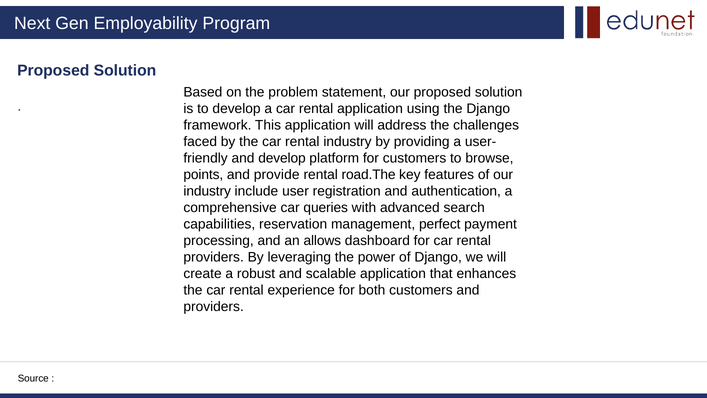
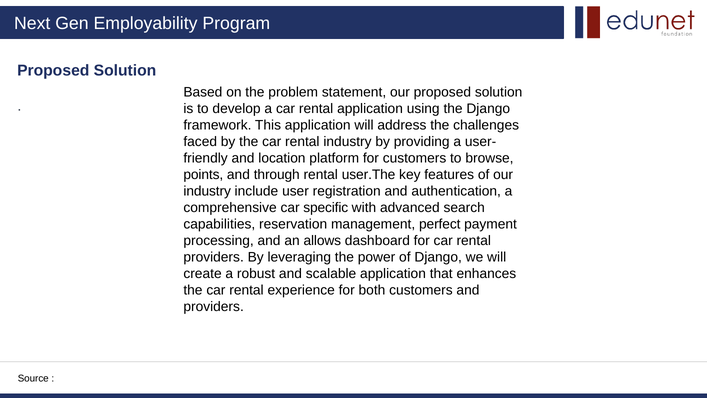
and develop: develop -> location (282, 158)
provide: provide -> through (277, 174)
road.The: road.The -> user.The (369, 174)
queries: queries -> specific (326, 207)
